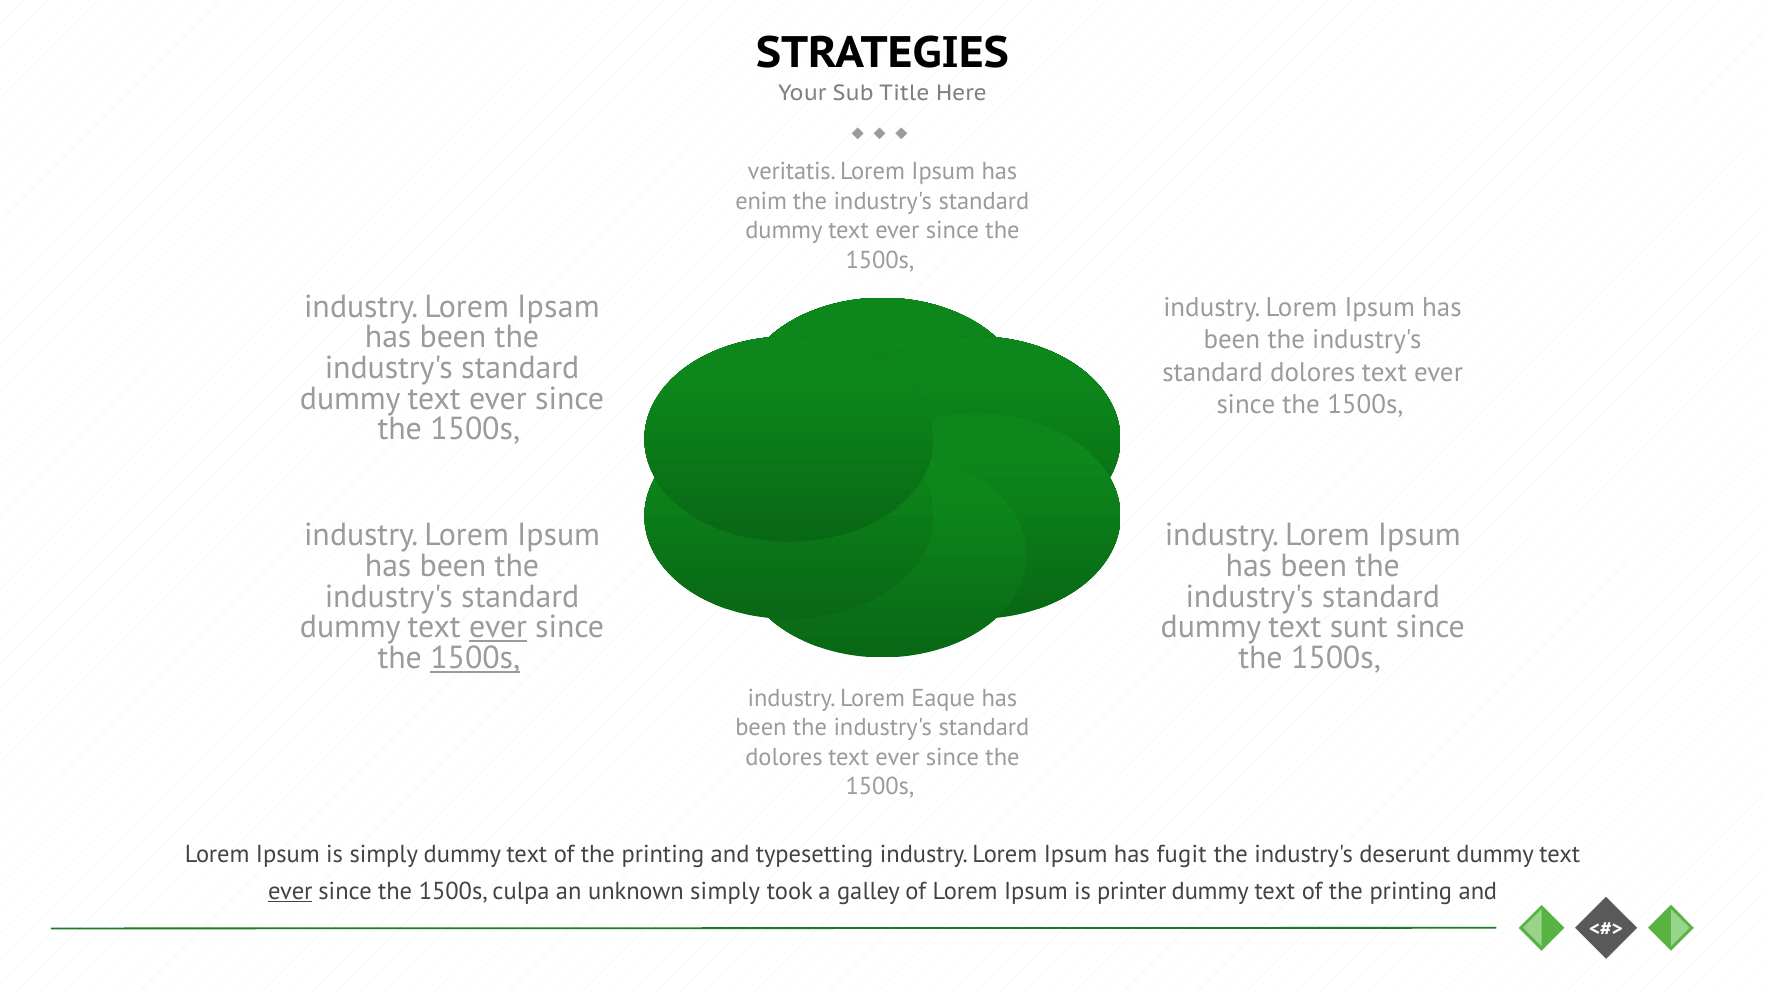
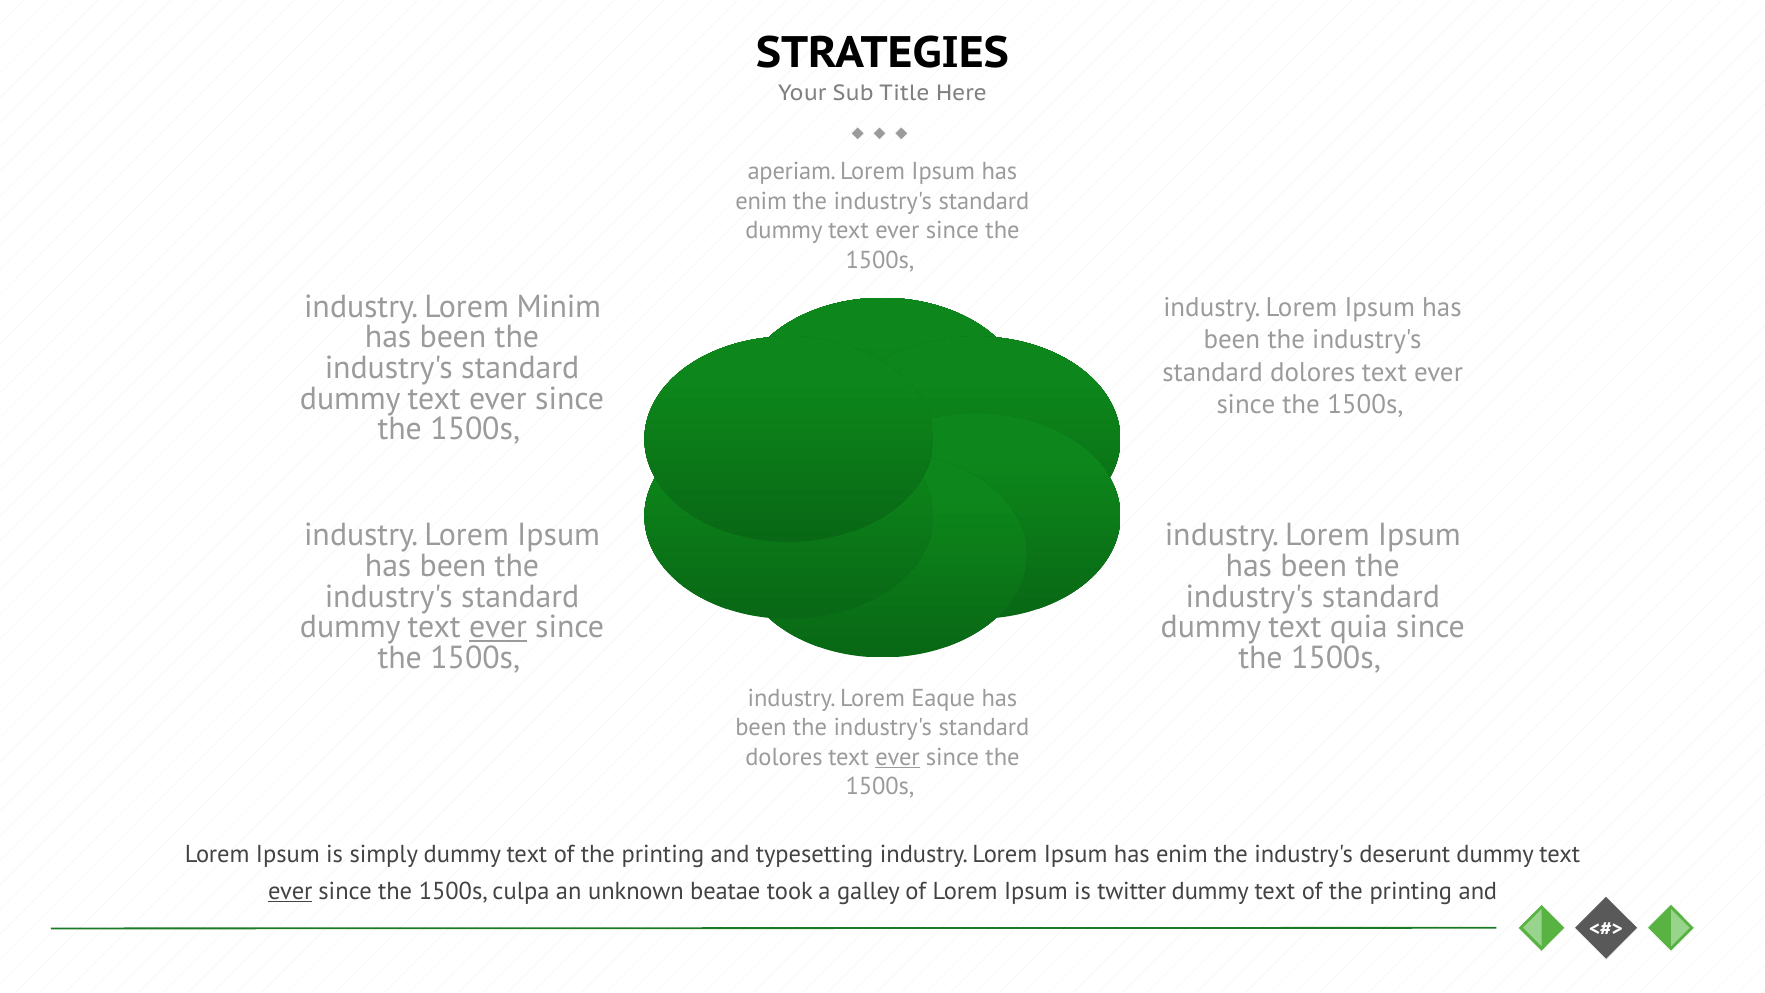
veritatis: veritatis -> aperiam (792, 172)
Ipsam: Ipsam -> Minim (559, 307)
sunt: sunt -> quia (1359, 627)
1500s underline: present -> none (475, 658)
ever underline: none -> present (898, 757)
fugit: fugit -> enim (1182, 854)
unknown simply: simply -> beatae (725, 891)
printer: printer -> twitter (1132, 891)
